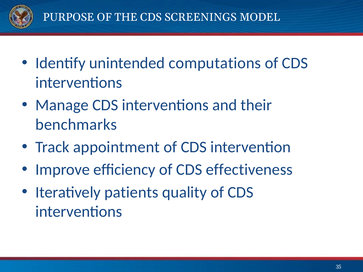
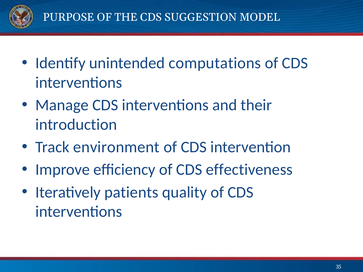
SCREENINGS: SCREENINGS -> SUGGESTION (201, 17)
benchmarks: benchmarks -> introduction (76, 125)
appointment: appointment -> environment (116, 147)
